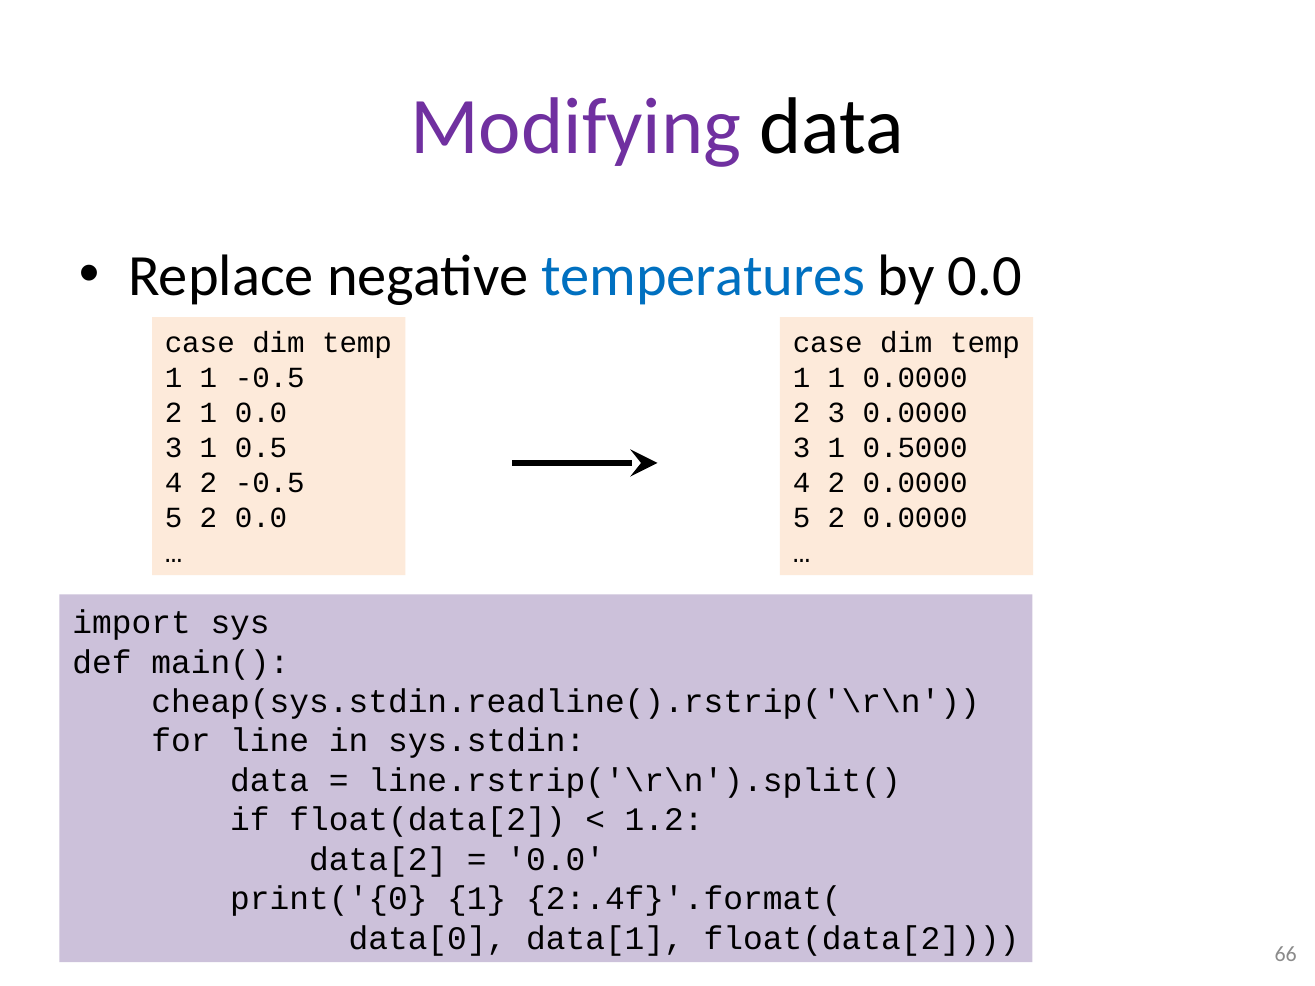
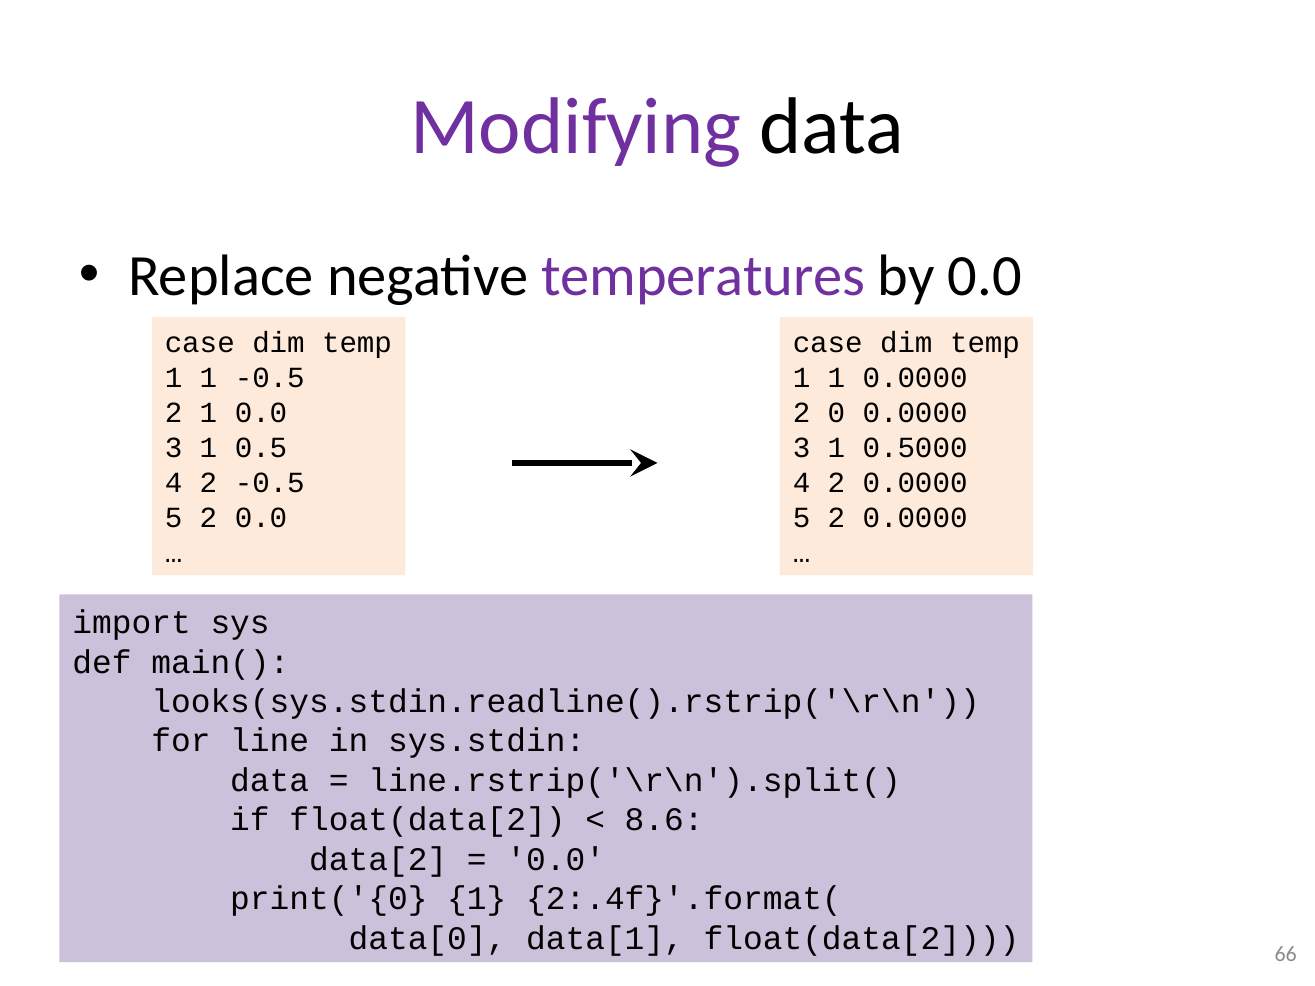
temperatures colour: blue -> purple (703, 276)
2 3: 3 -> 0 (836, 413)
cheap(sys.stdin.readline().rstrip('\r\n: cheap(sys.stdin.readline().rstrip('\r\n -> looks(sys.stdin.readline().rstrip('\r\n (566, 702)
1.2: 1.2 -> 8.6 (664, 820)
